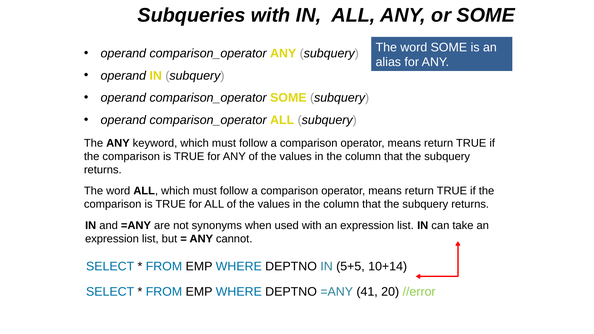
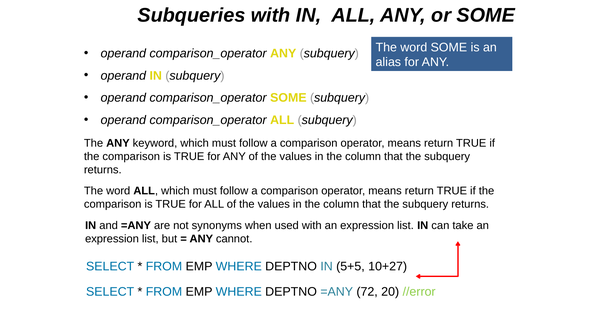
10+14: 10+14 -> 10+27 (388, 267)
41: 41 -> 72 (367, 292)
